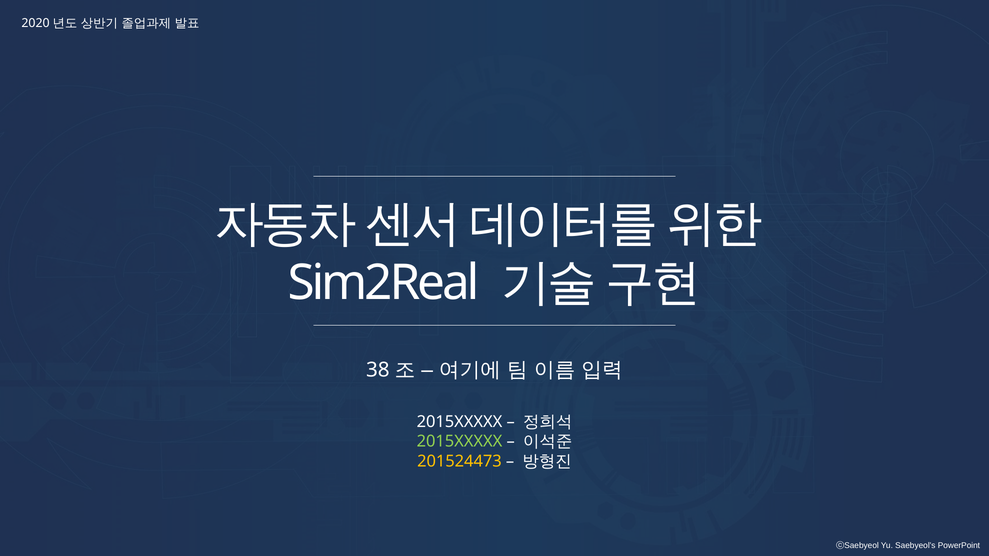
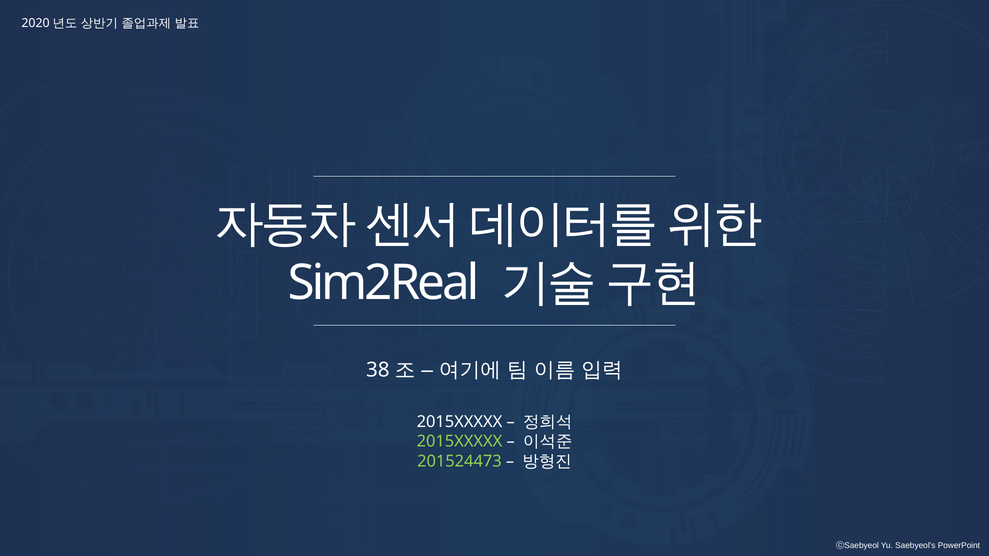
201524473 colour: yellow -> light green (459, 461)
